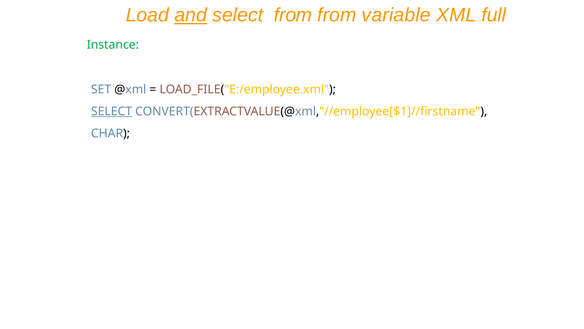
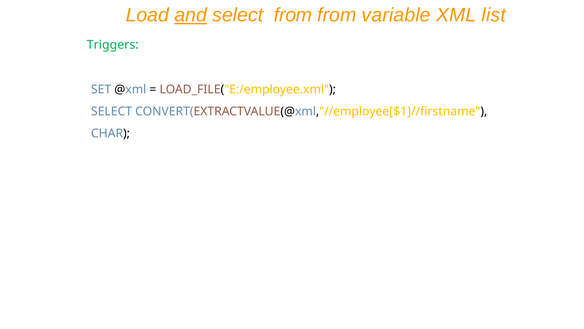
full: full -> list (494, 15)
Instance: Instance -> Triggers (113, 45)
SELECT underline: present -> none (112, 111)
